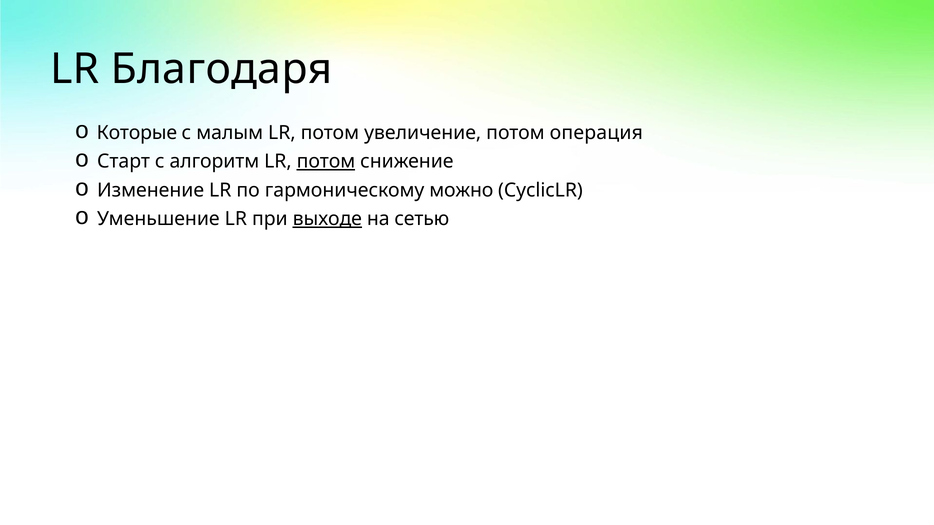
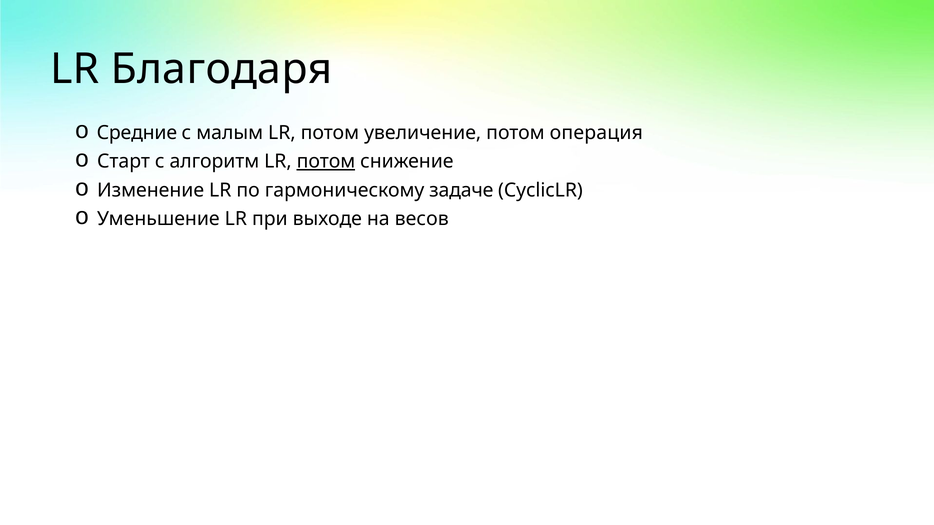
Которые: Которые -> Средние (137, 133)
можно: можно -> задаче (461, 190)
выходе underline: present -> none (327, 219)
сетью: сетью -> весов (422, 219)
